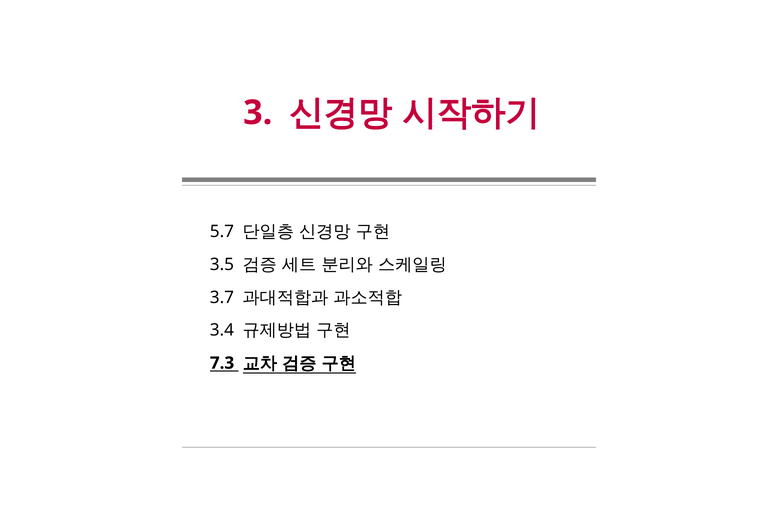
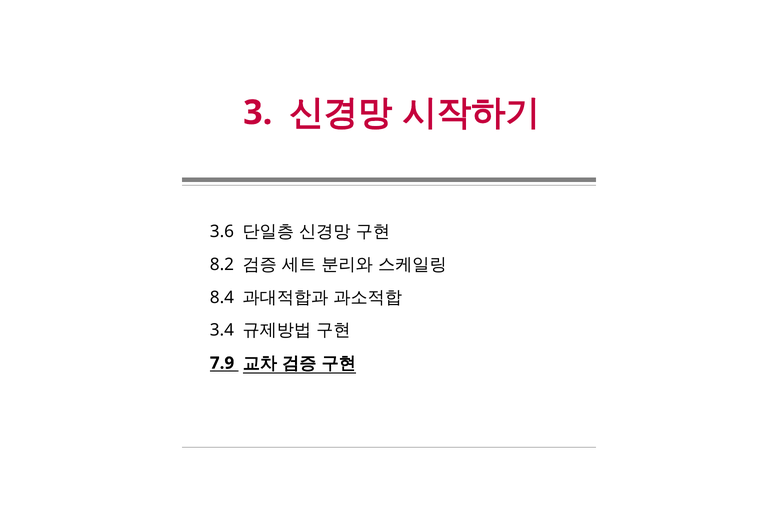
5.7: 5.7 -> 3.6 (222, 232)
3.5: 3.5 -> 8.2 (222, 265)
3.7: 3.7 -> 8.4 (222, 297)
7.3: 7.3 -> 7.9 (222, 363)
